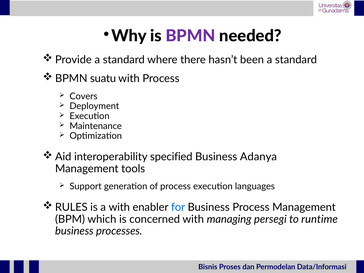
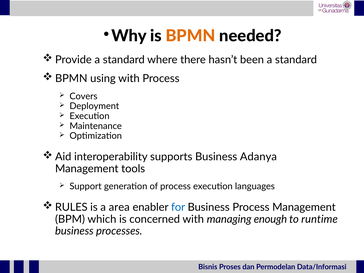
BPMN colour: purple -> orange (190, 36)
suatu: suatu -> using (103, 78)
specified: specified -> supports (171, 157)
a with: with -> area (119, 207)
persegi: persegi -> enough (270, 219)
